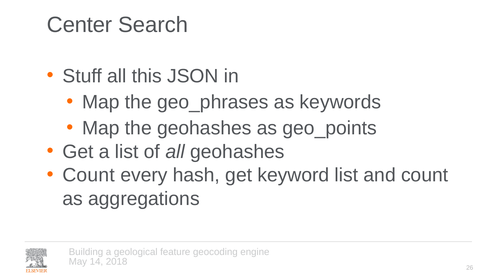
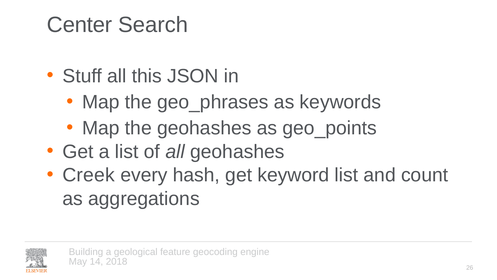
Count: Count -> Creek (89, 175)
